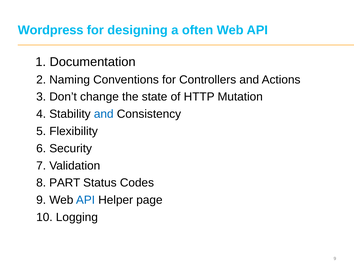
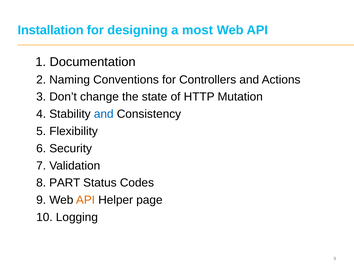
Wordpress: Wordpress -> Installation (51, 30)
often: often -> most (198, 30)
API colour: blue -> orange (85, 200)
